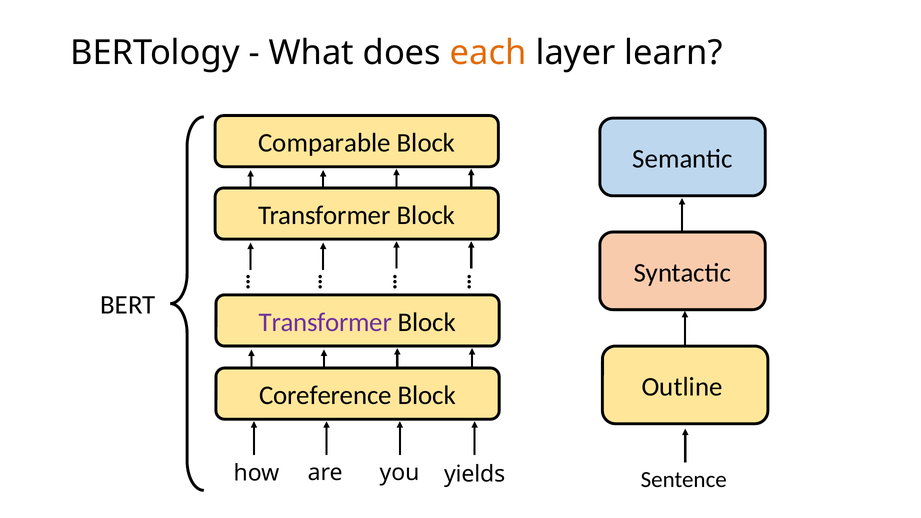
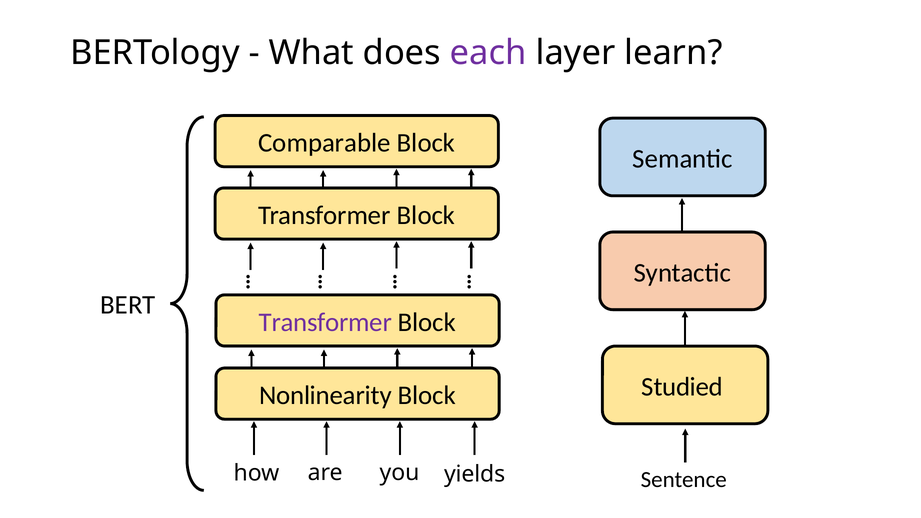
each colour: orange -> purple (488, 53)
Outline: Outline -> Studied (682, 387)
Coreference: Coreference -> Nonlinearity (325, 396)
